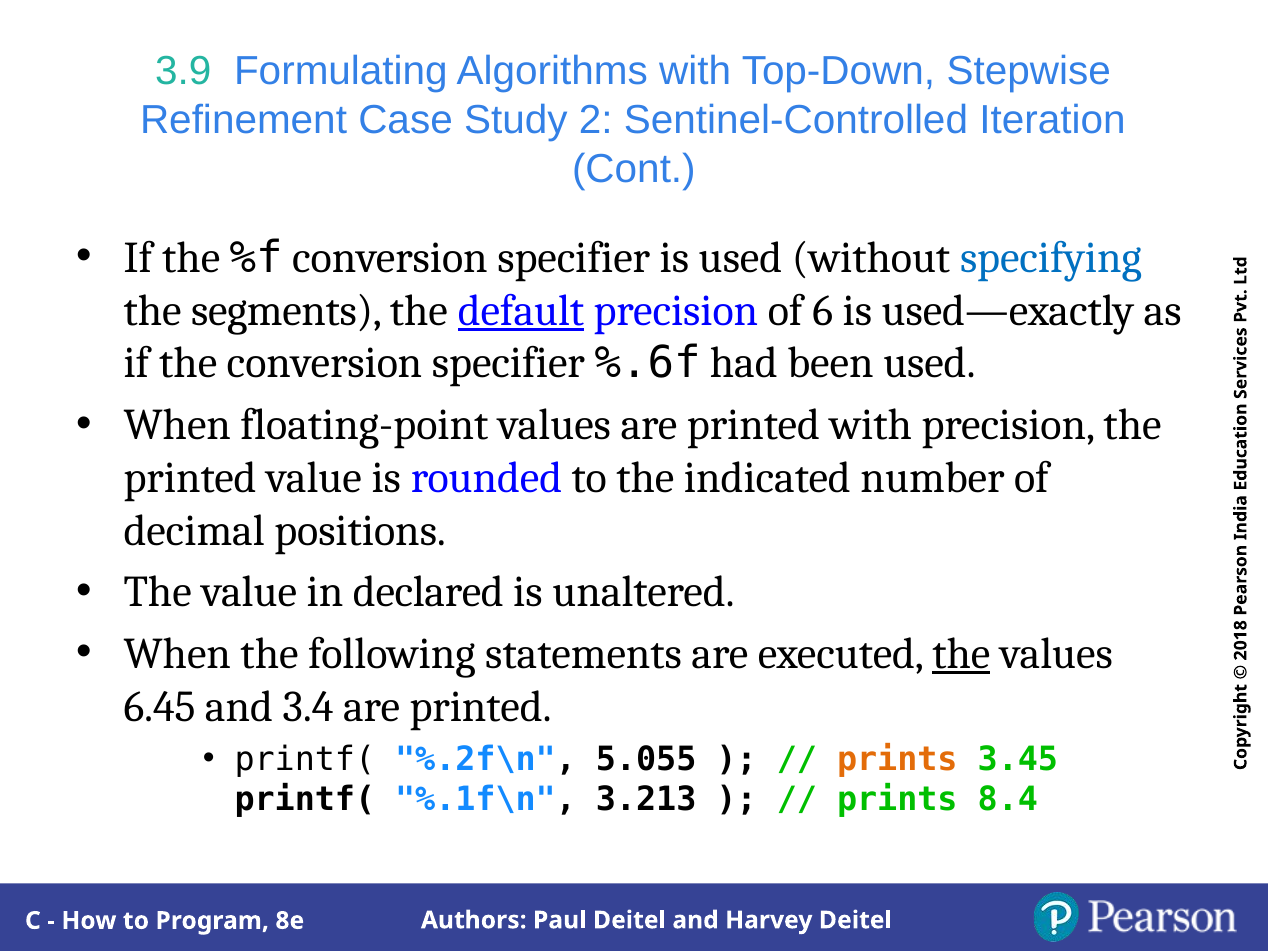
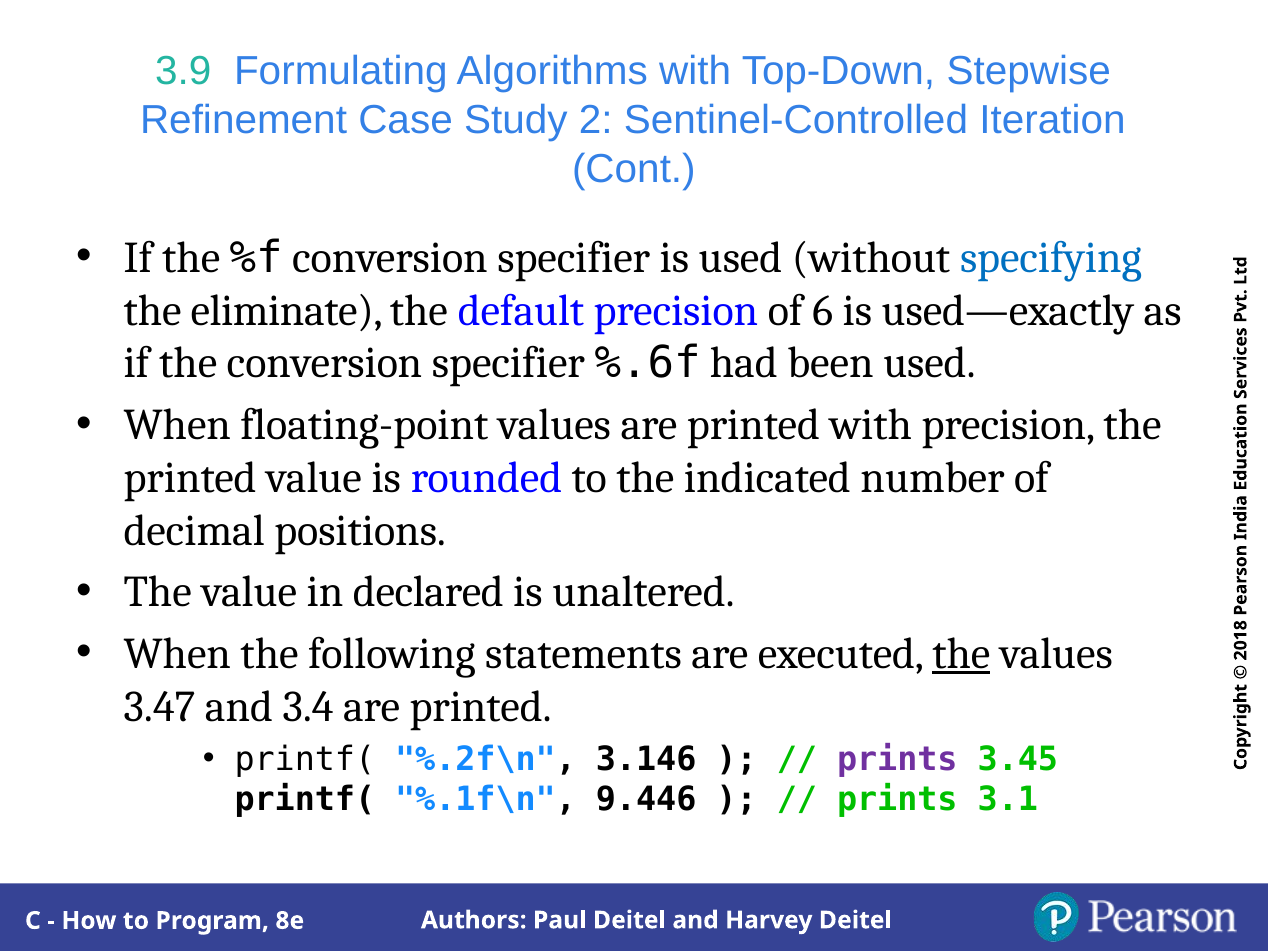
segments: segments -> eliminate (287, 311)
default underline: present -> none (521, 311)
6.45: 6.45 -> 3.47 (160, 707)
5.055: 5.055 -> 3.146 (646, 759)
prints colour: orange -> purple (897, 759)
3.213: 3.213 -> 9.446 (646, 799)
8.4: 8.4 -> 3.1 (1008, 799)
